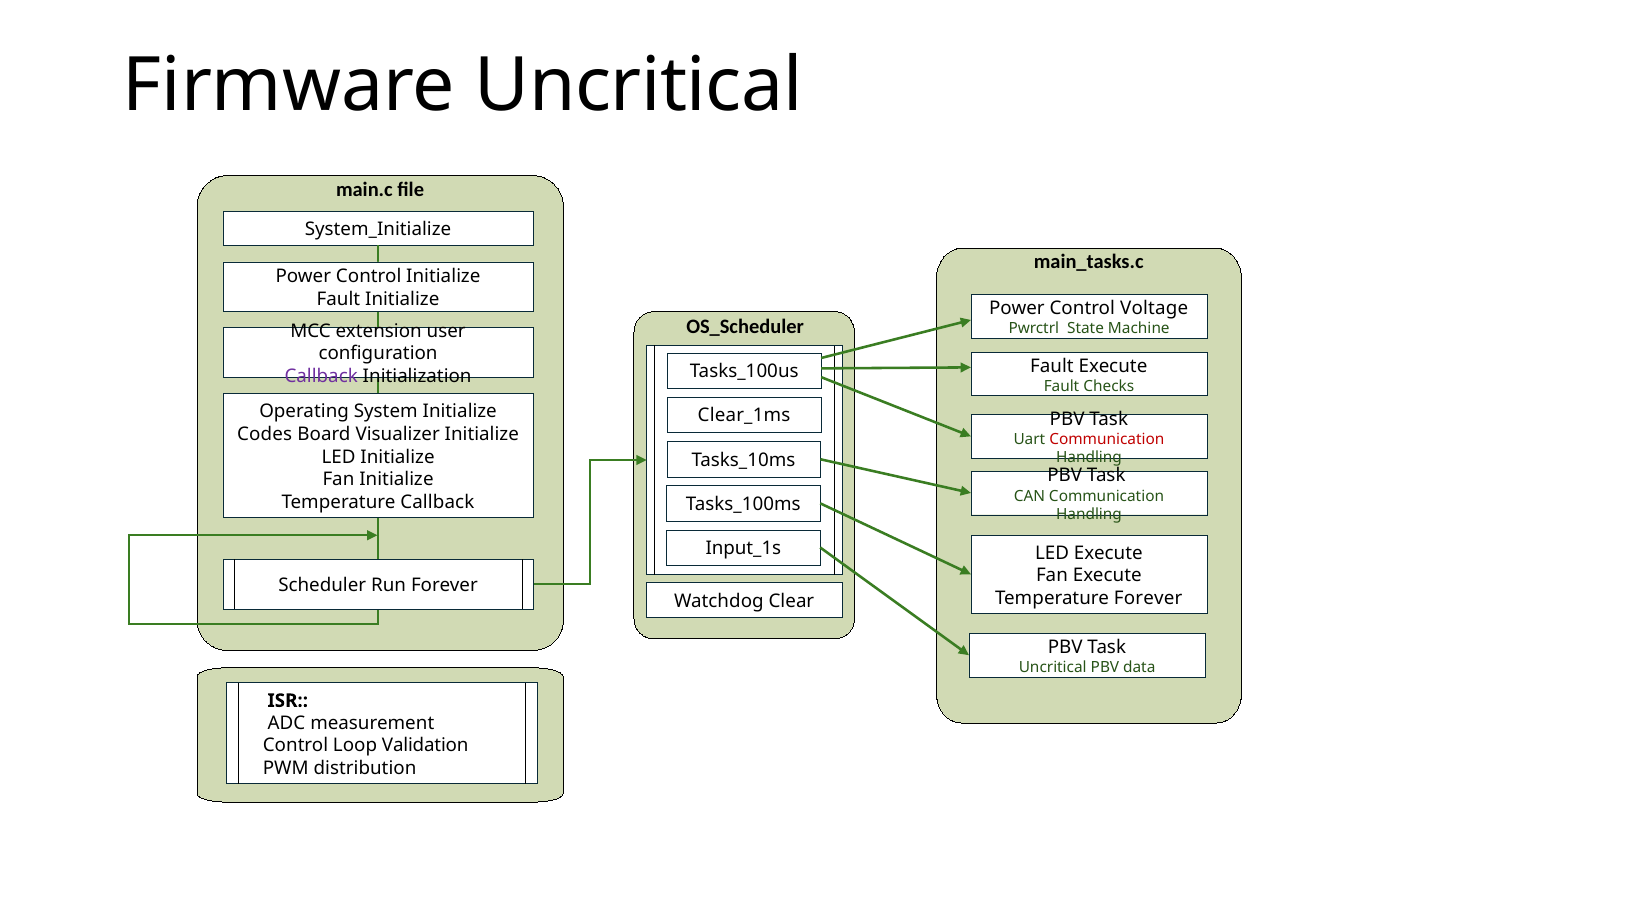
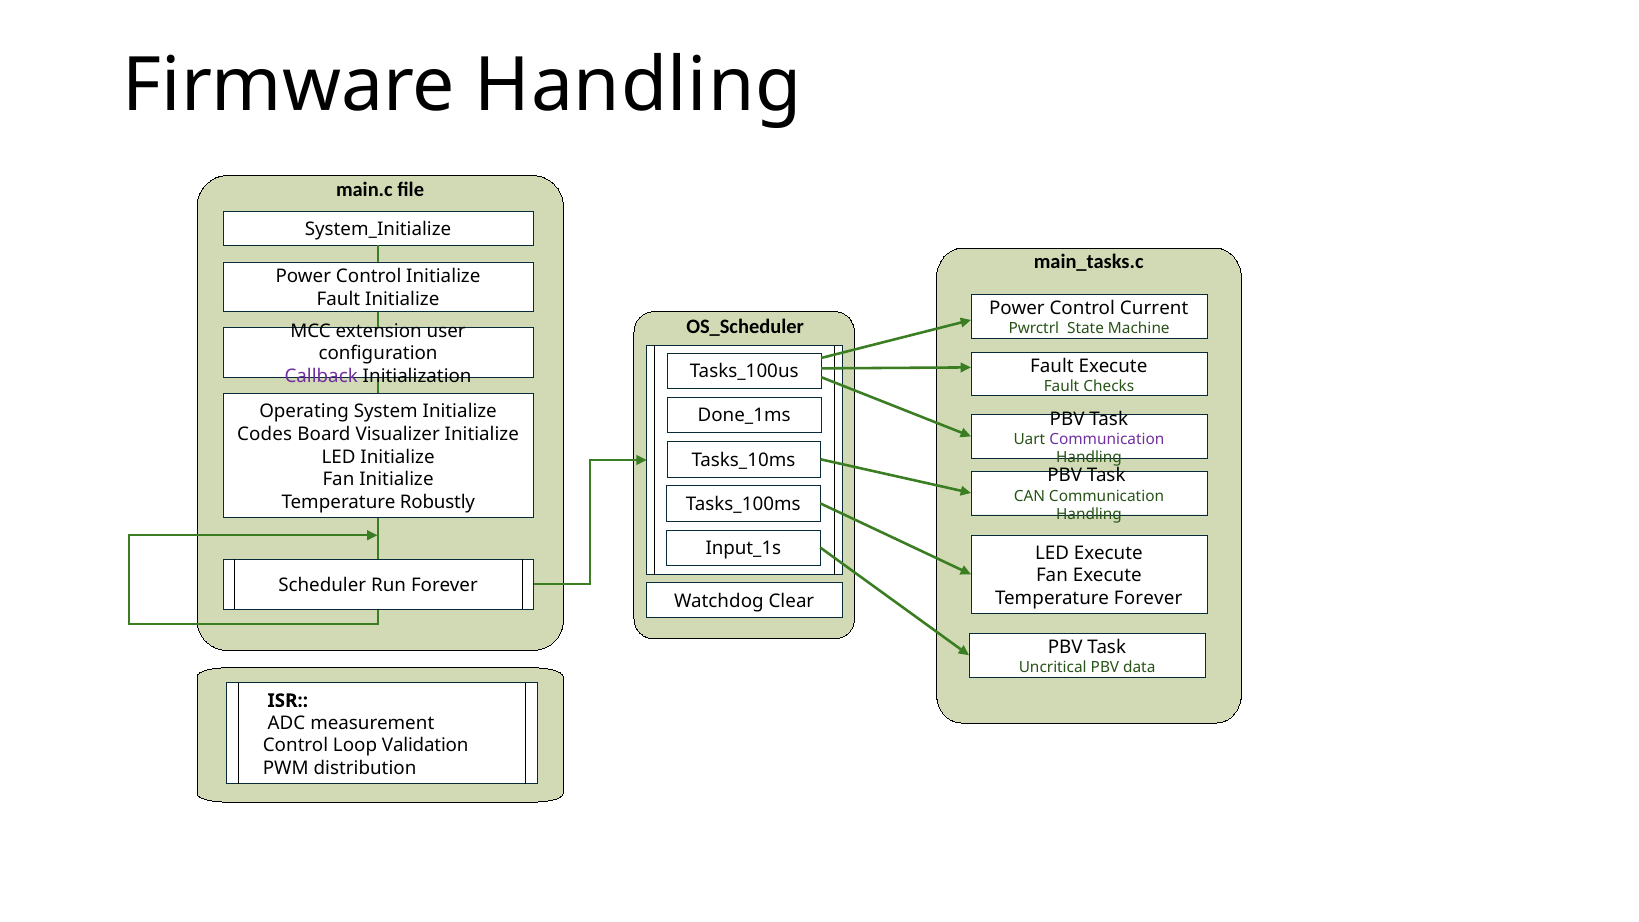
Firmware Uncritical: Uncritical -> Handling (638, 86)
Voltage: Voltage -> Current (1154, 308)
Clear_1ms: Clear_1ms -> Done_1ms (744, 416)
Communication colour: red -> purple (1107, 439)
Temperature Callback: Callback -> Robustly (437, 502)
